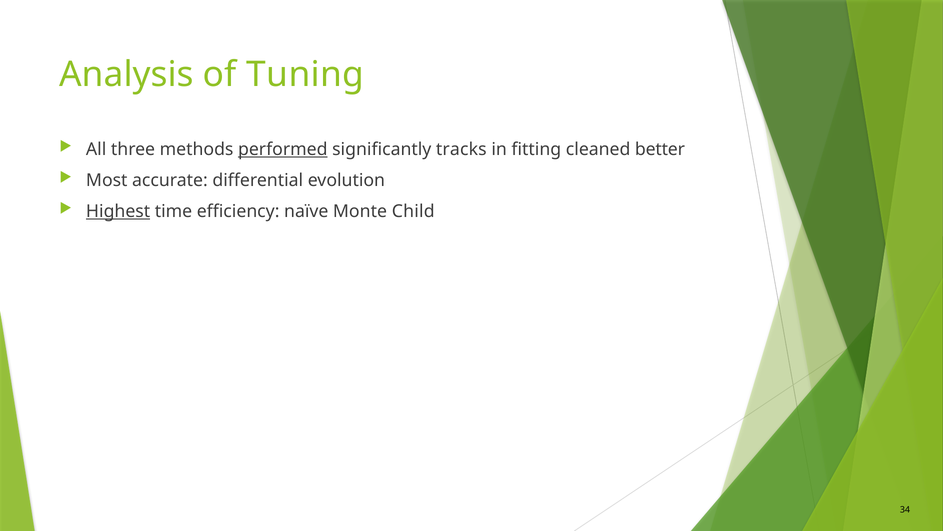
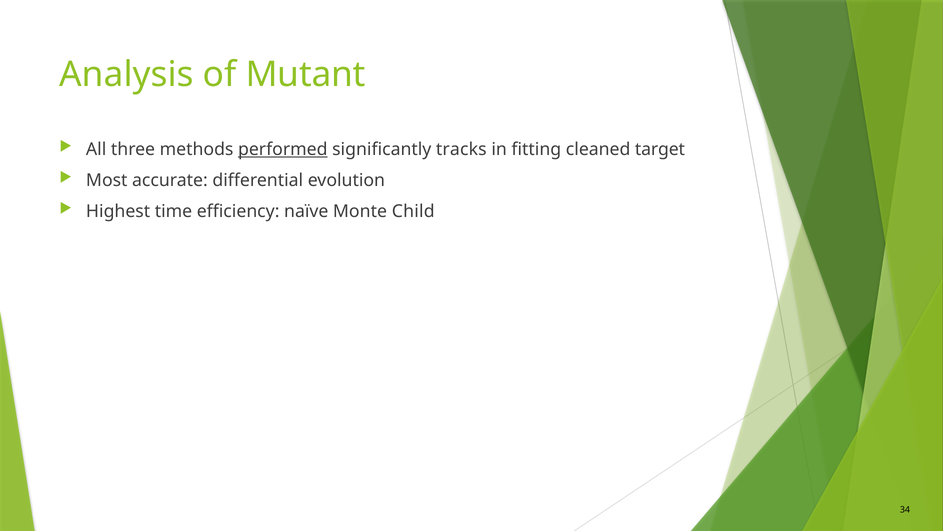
Tuning: Tuning -> Mutant (306, 74)
better: better -> target (660, 149)
Highest underline: present -> none (118, 211)
